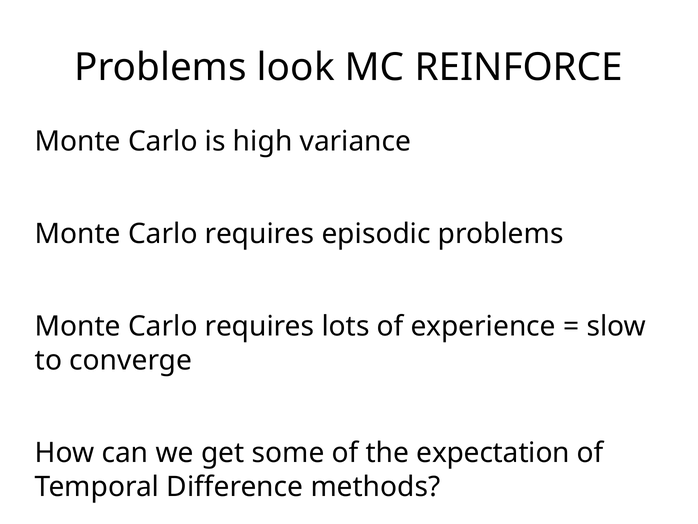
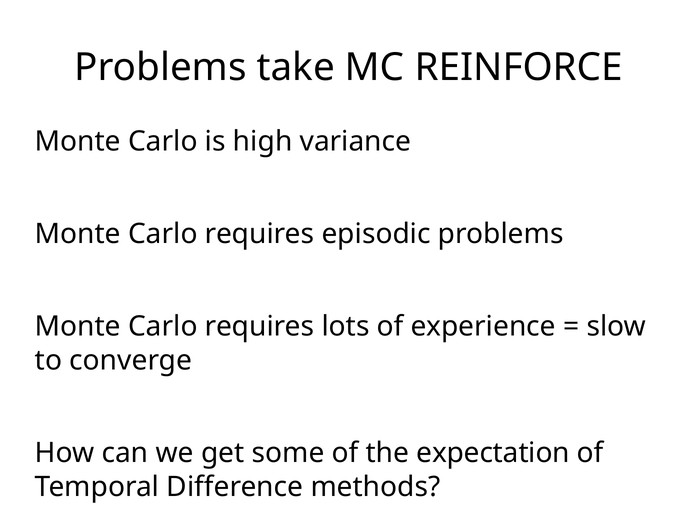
look: look -> take (296, 67)
